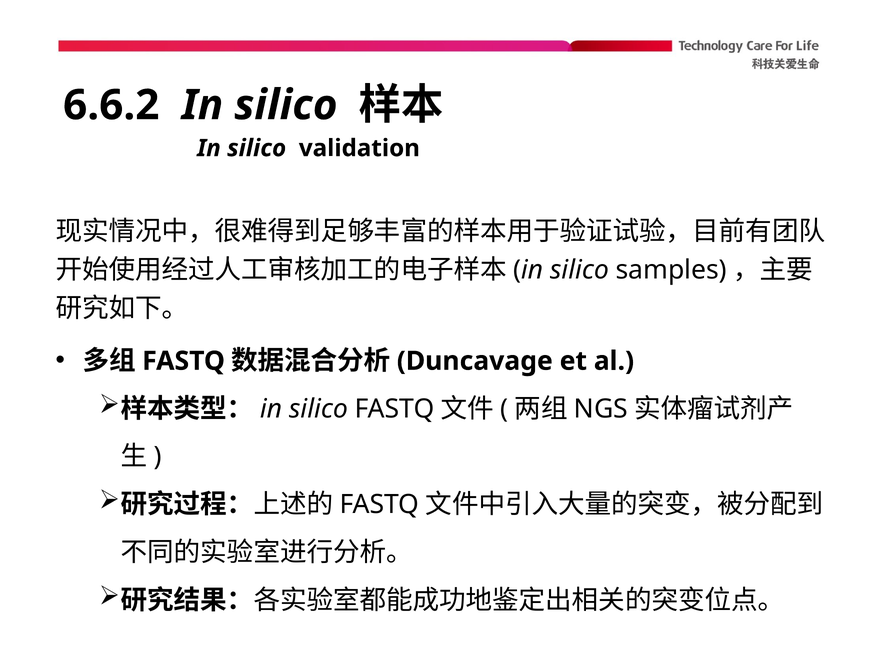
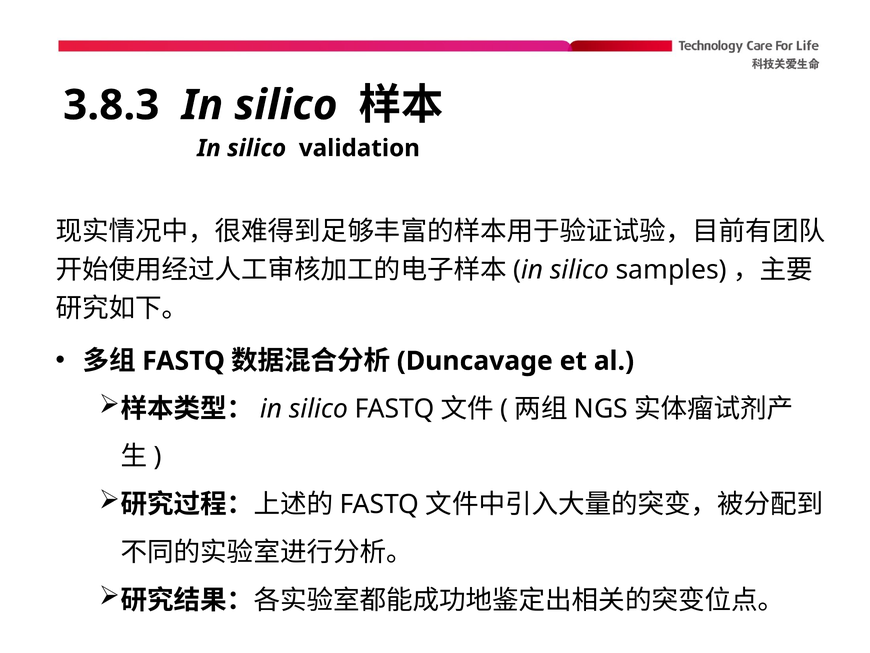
6.6.2: 6.6.2 -> 3.8.3 (111, 105)
